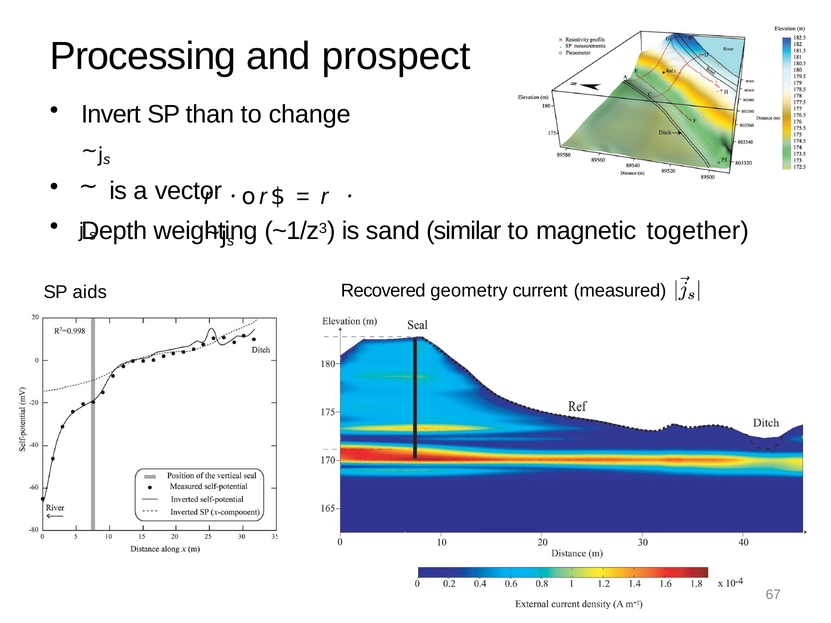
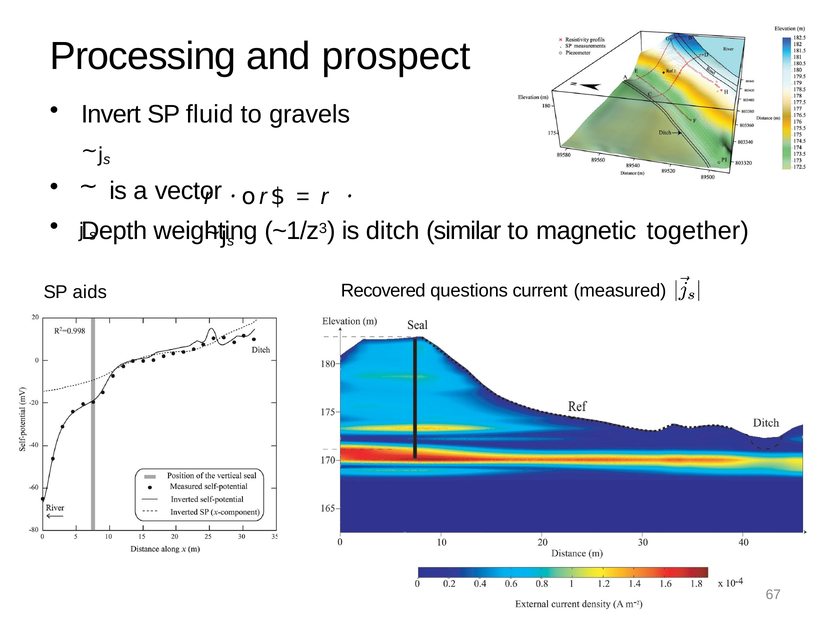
than: than -> fluid (210, 115)
change: change -> gravels (310, 115)
sand: sand -> ditch (393, 231)
geometry: geometry -> questions (469, 291)
